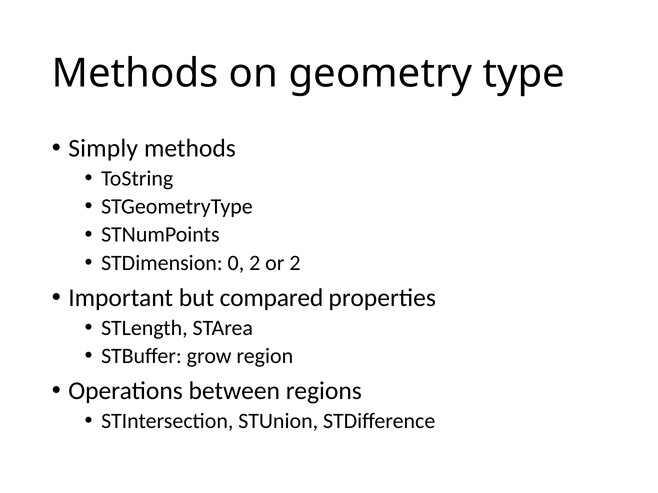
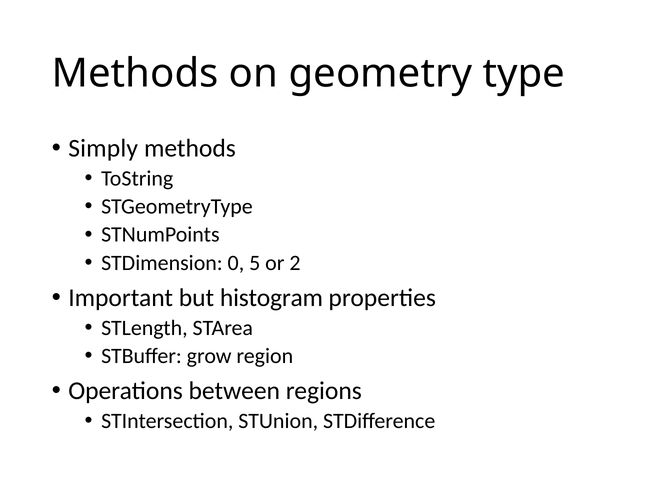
0 2: 2 -> 5 (255, 263)
compared: compared -> histogram (271, 298)
